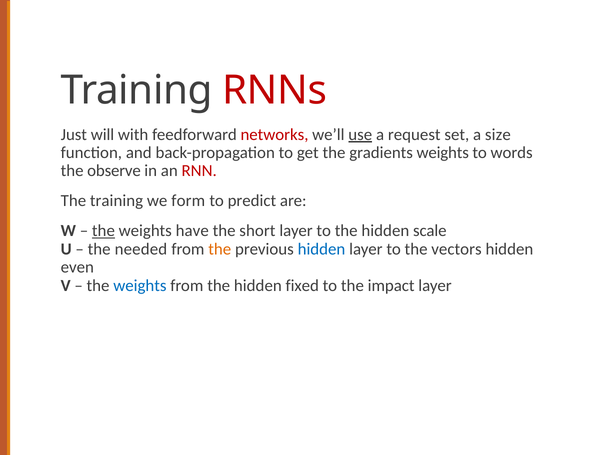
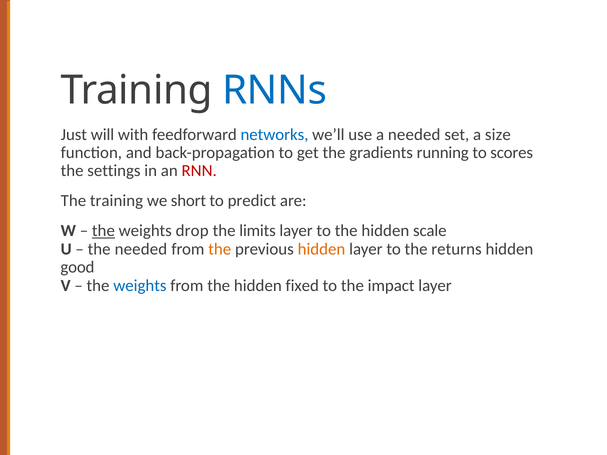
RNNs colour: red -> blue (275, 91)
networks colour: red -> blue (275, 135)
use underline: present -> none (360, 135)
a request: request -> needed (414, 135)
gradients weights: weights -> running (443, 153)
words: words -> scores (512, 153)
observe: observe -> settings (114, 171)
form: form -> short (188, 201)
have: have -> drop (192, 231)
short: short -> limits (258, 231)
hidden colour: blue -> orange (321, 249)
vectors: vectors -> returns (456, 249)
even: even -> good (77, 267)
